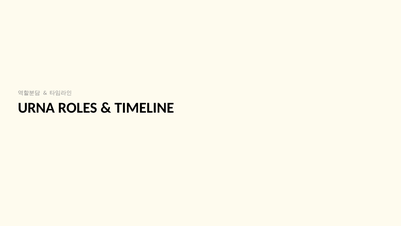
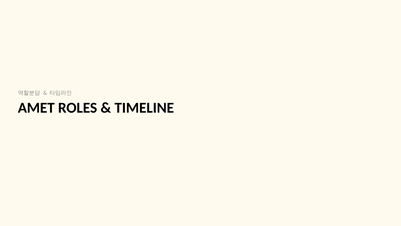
URNA: URNA -> AMET (36, 108)
